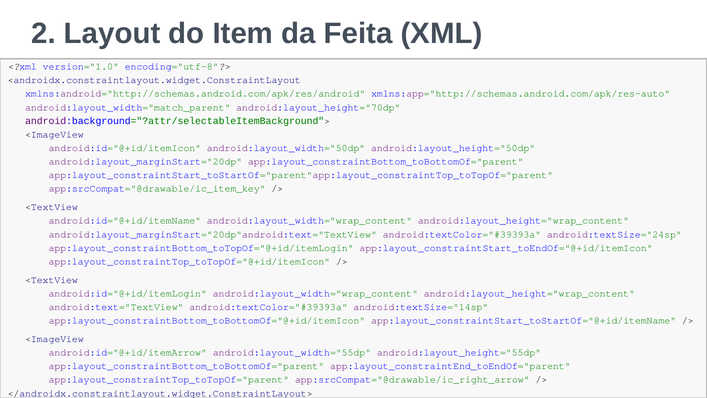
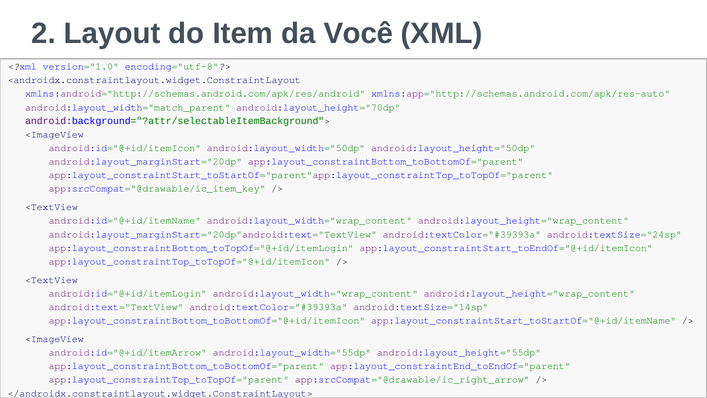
Feita: Feita -> Você (358, 34)
